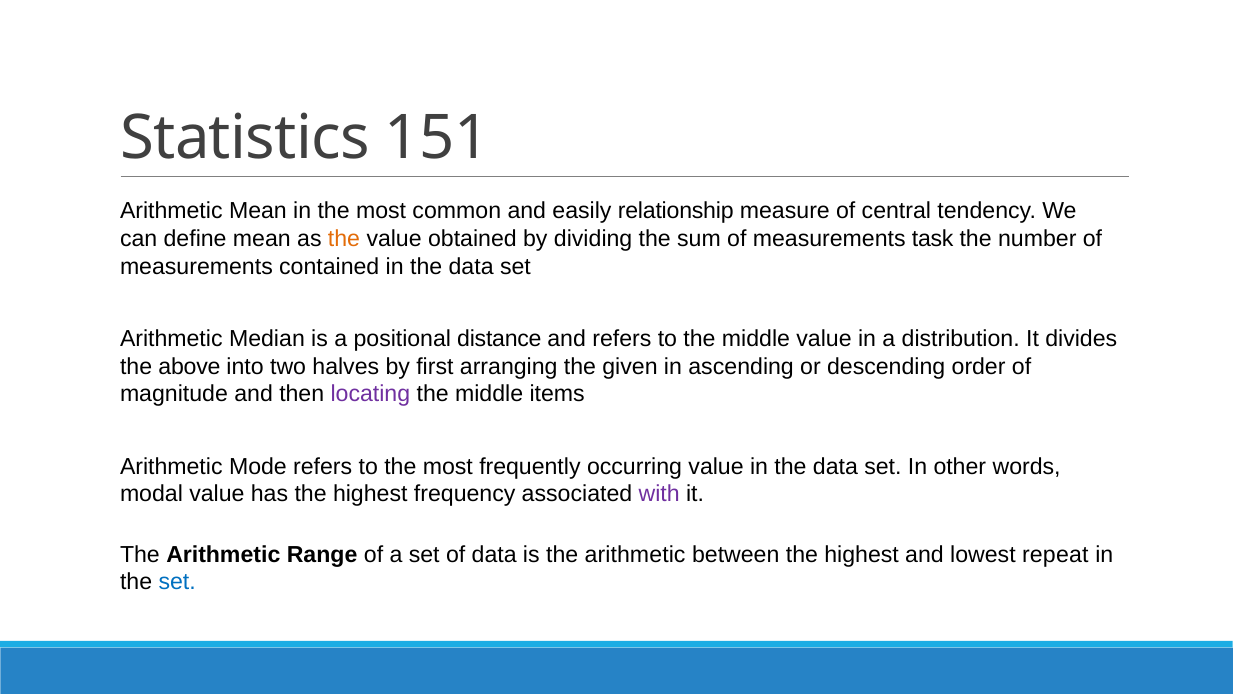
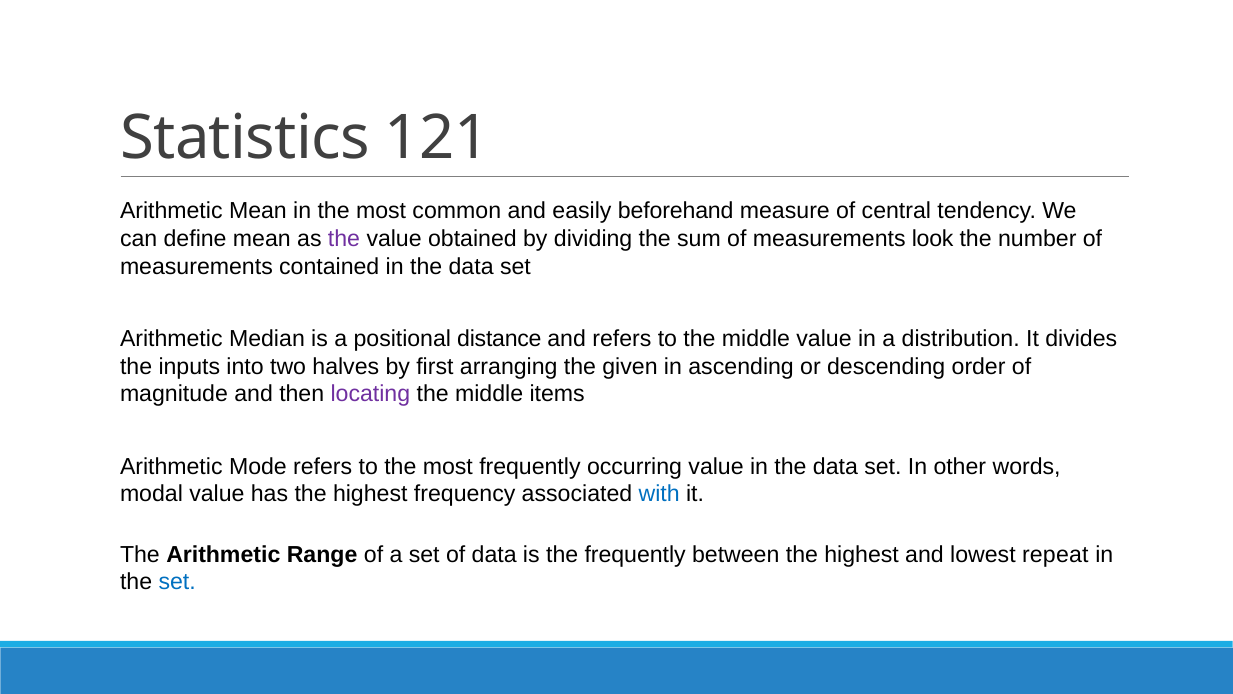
151: 151 -> 121 (437, 138)
relationship: relationship -> beforehand (676, 211)
the colour: orange -> purple (344, 239)
task: task -> look (933, 239)
above: above -> inputs (189, 366)
with colour: purple -> blue (659, 494)
is the arithmetic: arithmetic -> frequently (635, 554)
